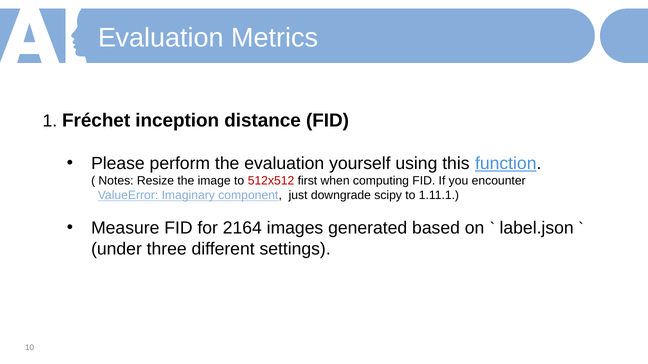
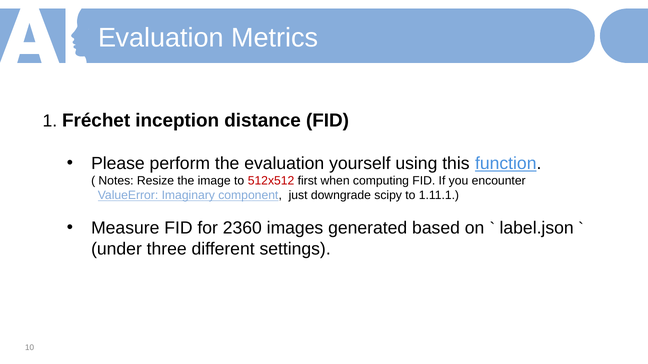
2164: 2164 -> 2360 (242, 228)
